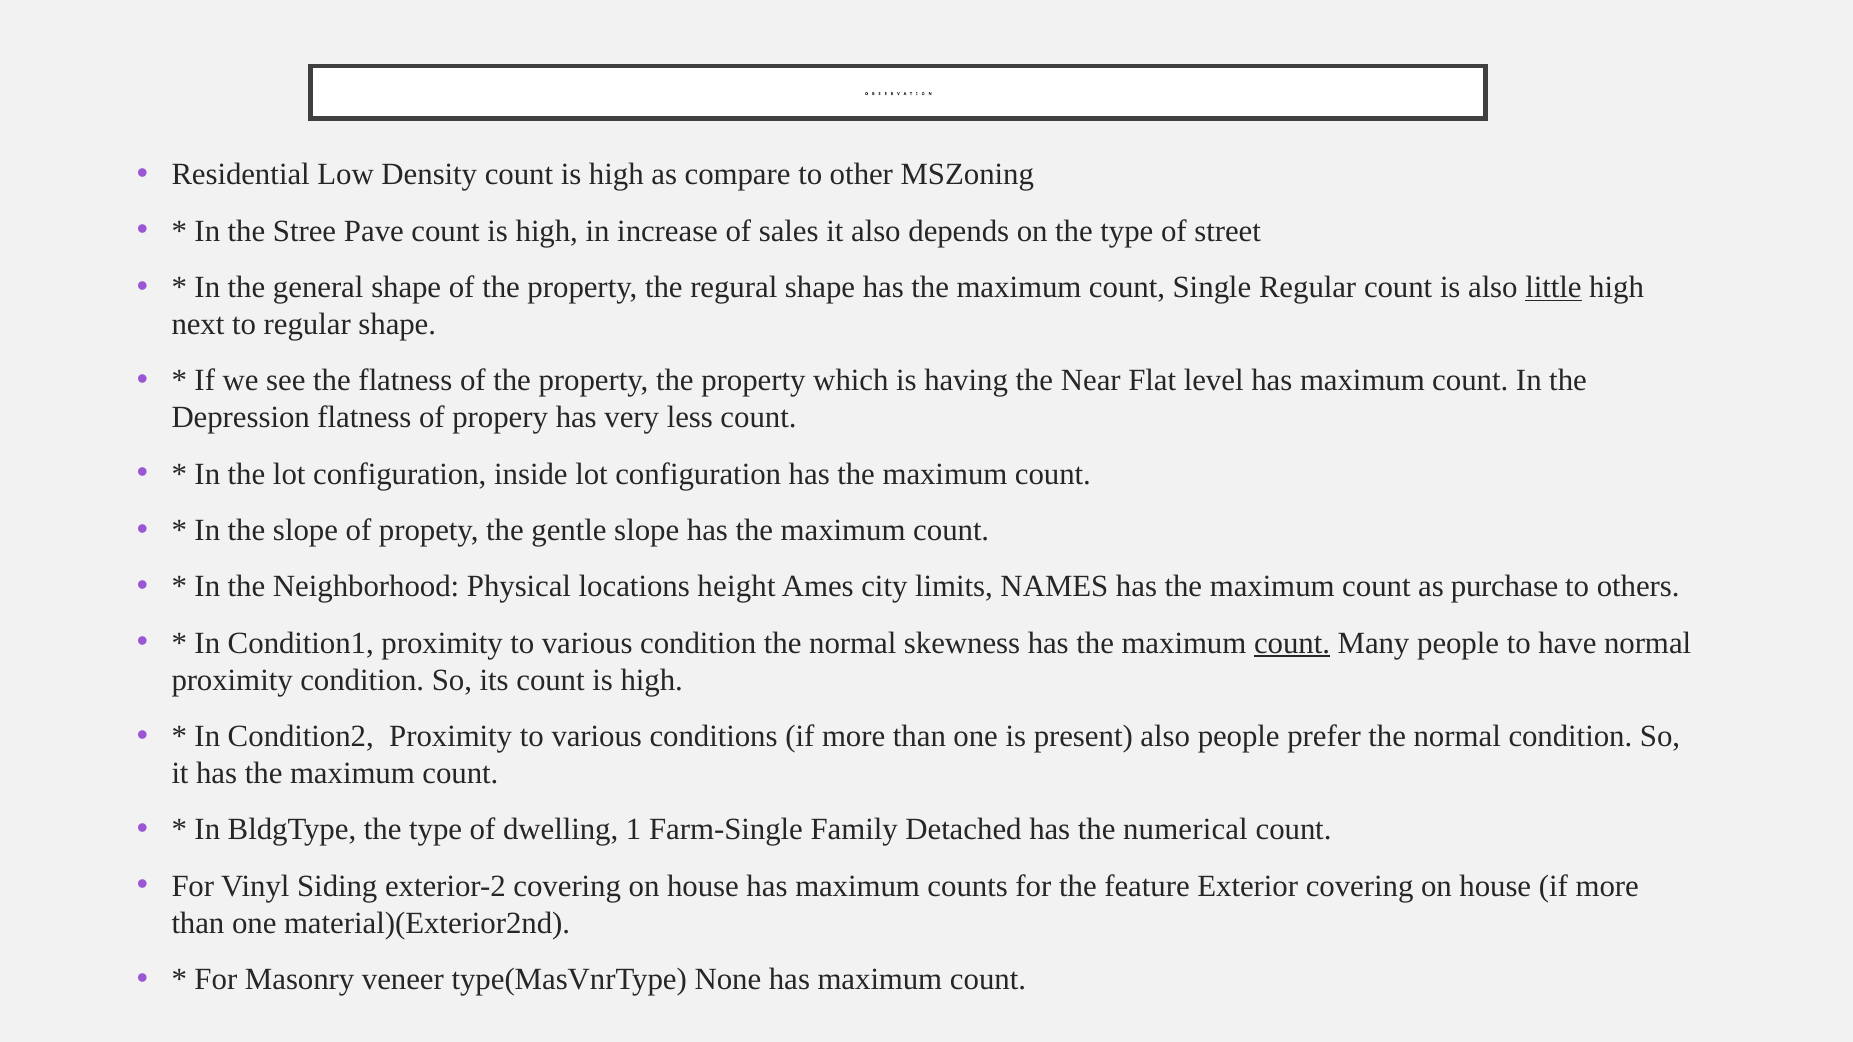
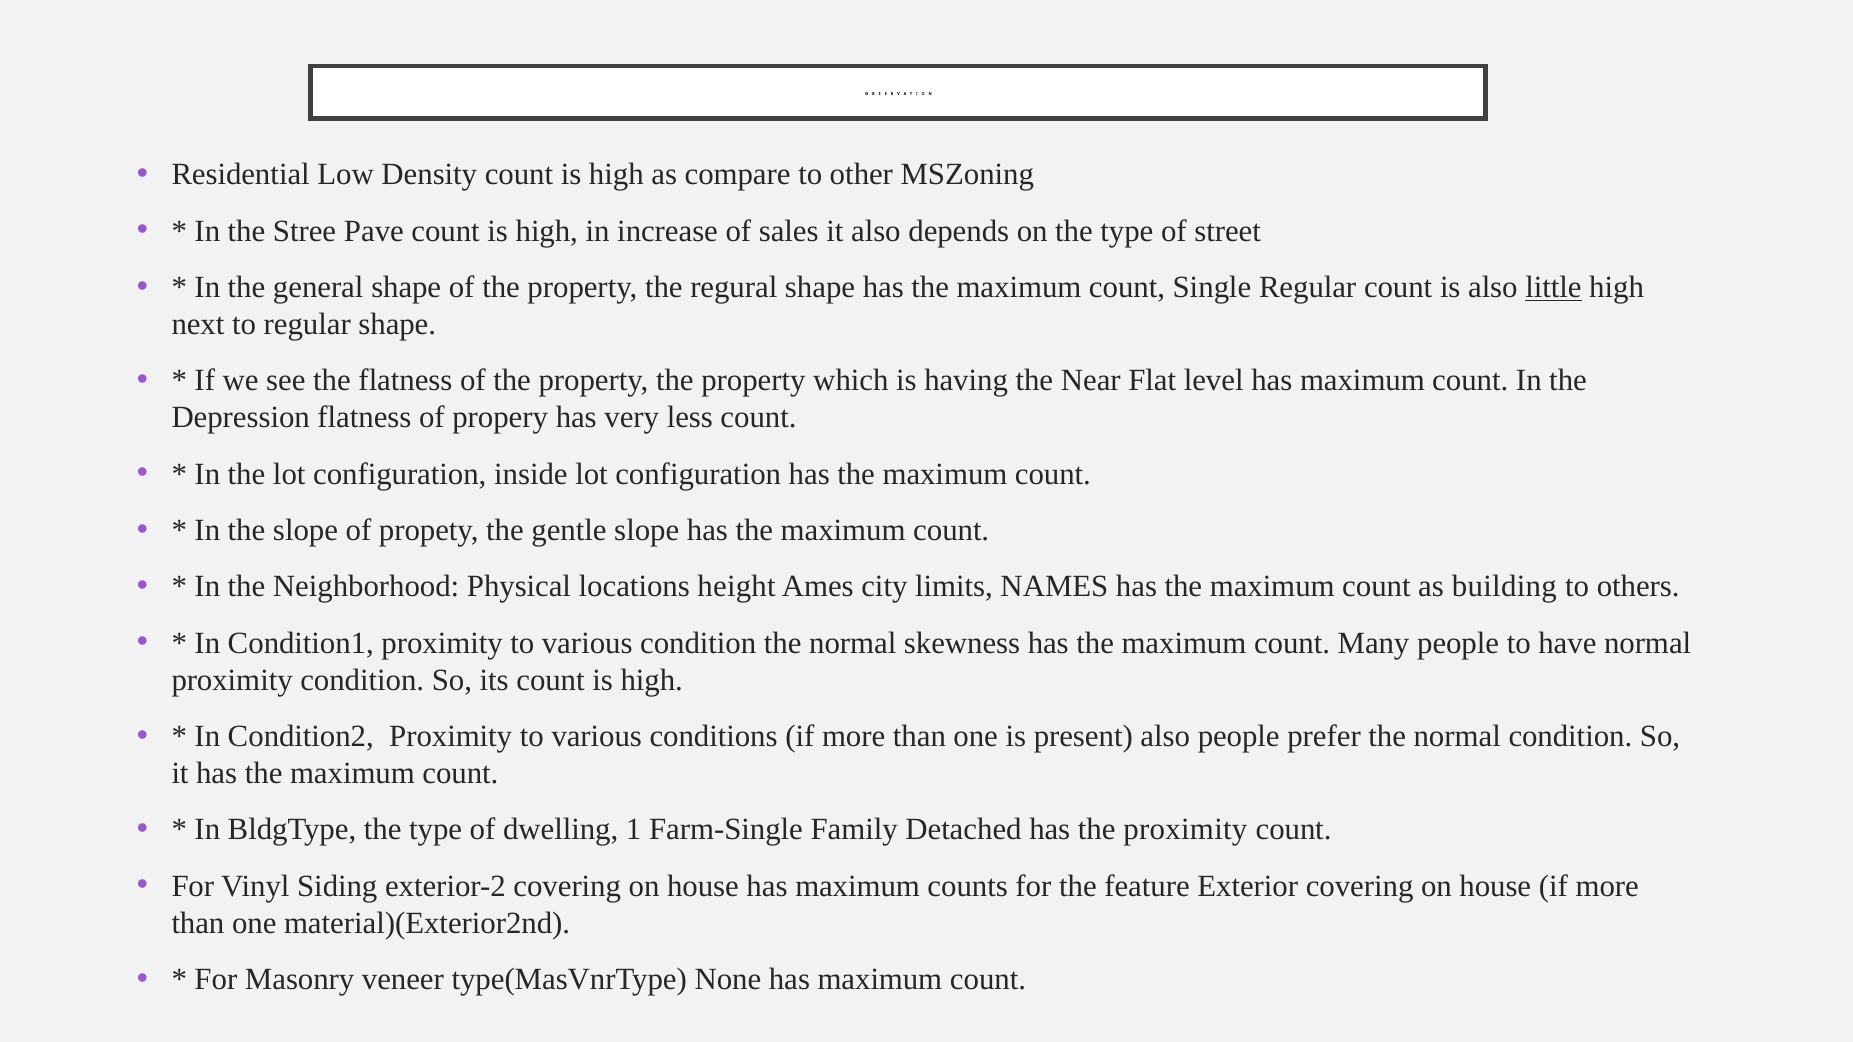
purchase: purchase -> building (1504, 587)
count underline: present -> none (1292, 643)
the numerical: numerical -> proximity (1185, 830)
